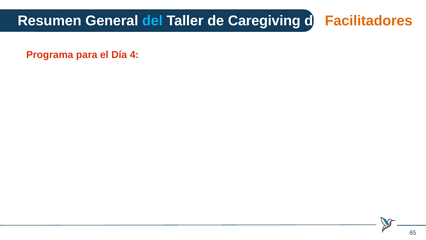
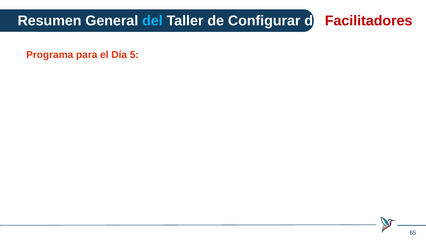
Caregiving: Caregiving -> Configurar (264, 21)
Facilitadores colour: orange -> red (369, 21)
4: 4 -> 5 (134, 55)
